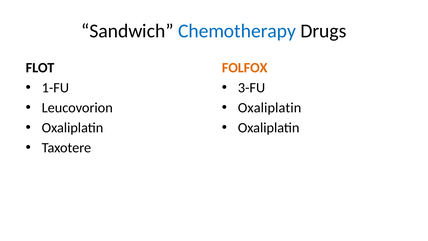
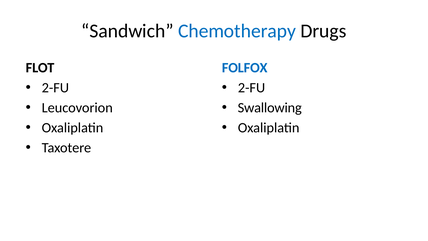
FOLFOX colour: orange -> blue (245, 68)
1-FU: 1-FU -> 2-FU (55, 88)
3-FU: 3-FU -> 2-FU (252, 88)
Oxaliplatin: Oxaliplatin -> Swallowing (270, 108)
